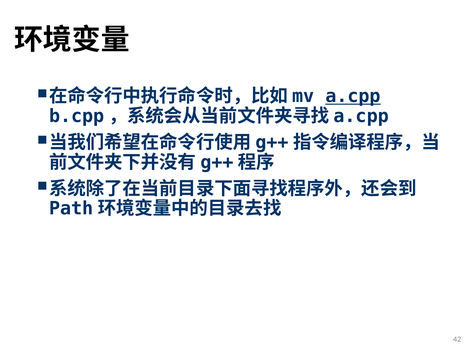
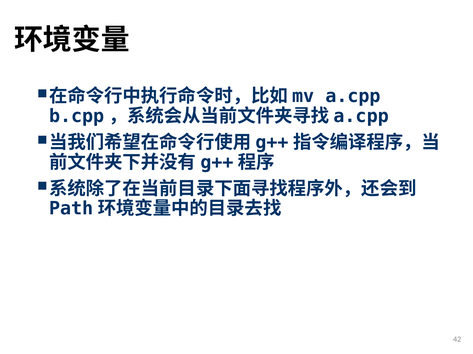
a.cpp underline: present -> none (353, 96)
